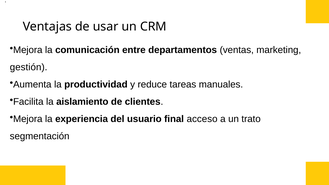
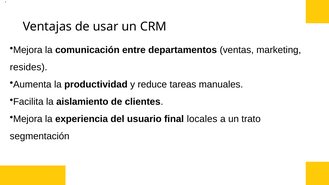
gestión: gestión -> resides (29, 67)
acceso: acceso -> locales (202, 119)
